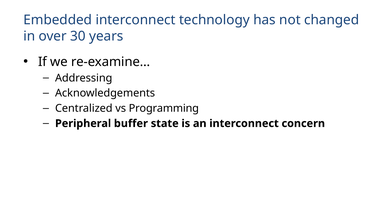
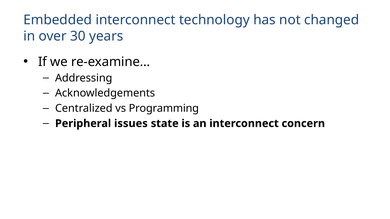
buffer: buffer -> issues (131, 124)
